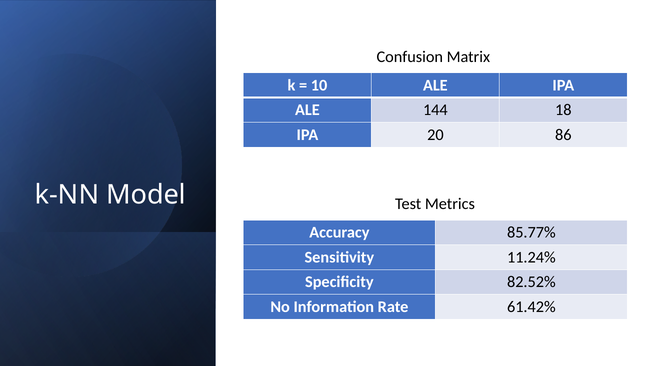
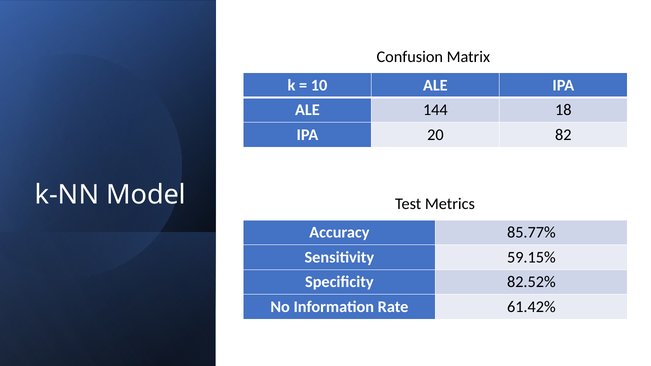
86: 86 -> 82 (563, 135)
11.24%: 11.24% -> 59.15% (531, 257)
